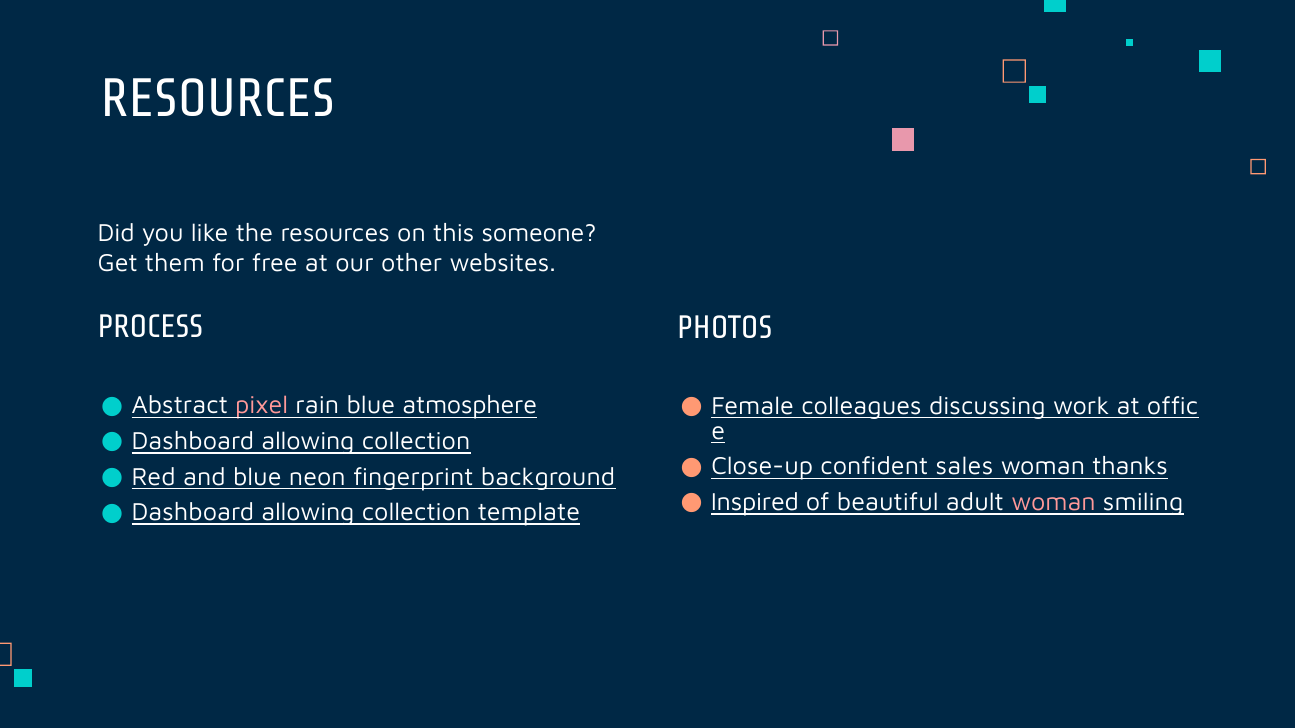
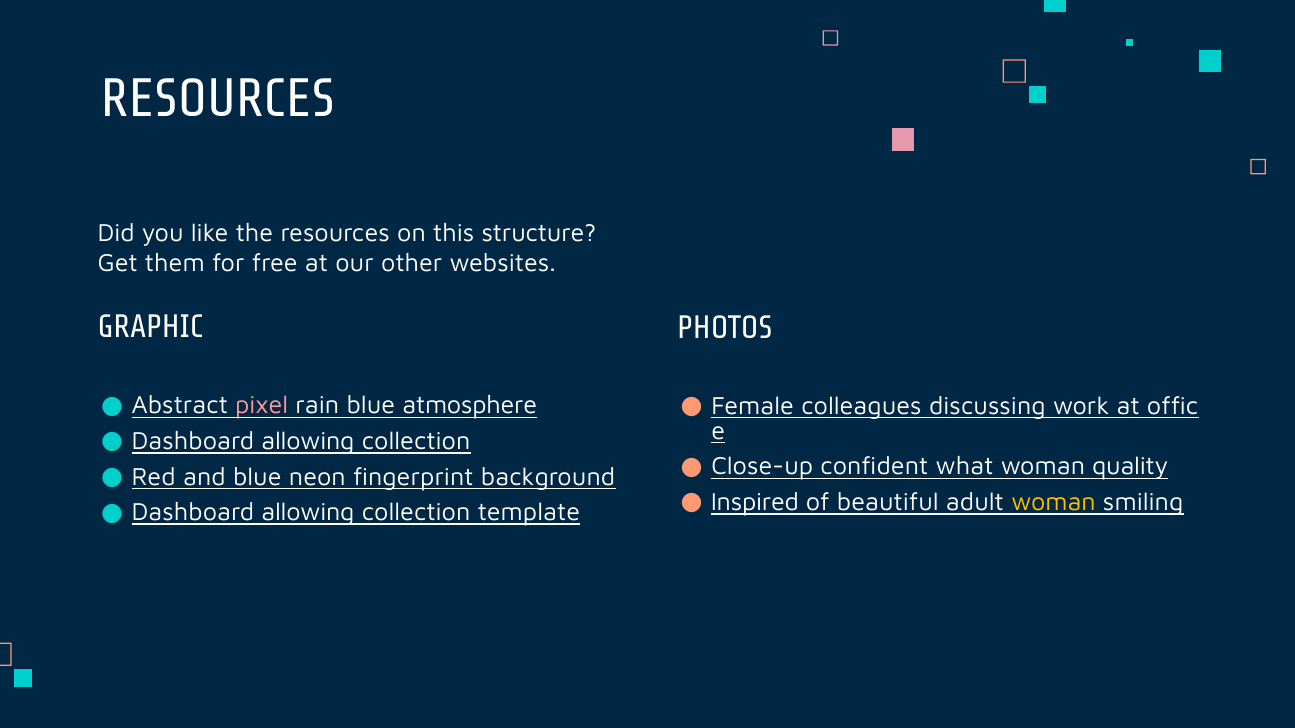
someone: someone -> structure (539, 233)
PROCESS: PROCESS -> GRAPHIC (150, 327)
sales: sales -> what (965, 467)
thanks: thanks -> quality (1130, 467)
woman colour: pink -> yellow (1054, 502)
